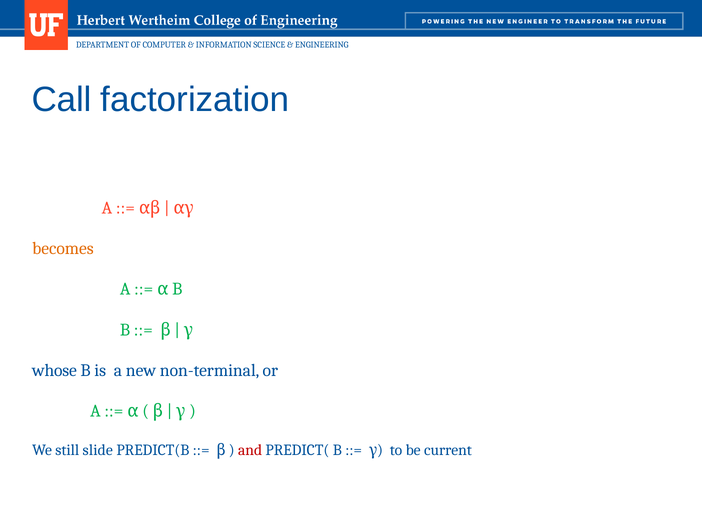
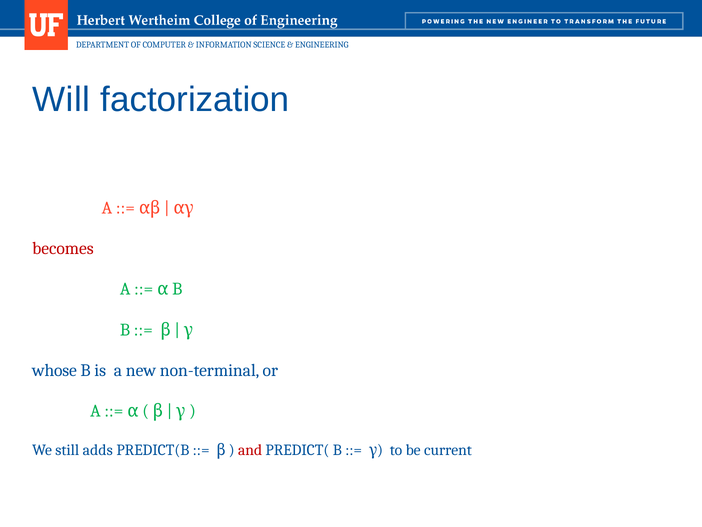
Call: Call -> Will (61, 100)
becomes colour: orange -> red (63, 248)
slide: slide -> adds (98, 450)
